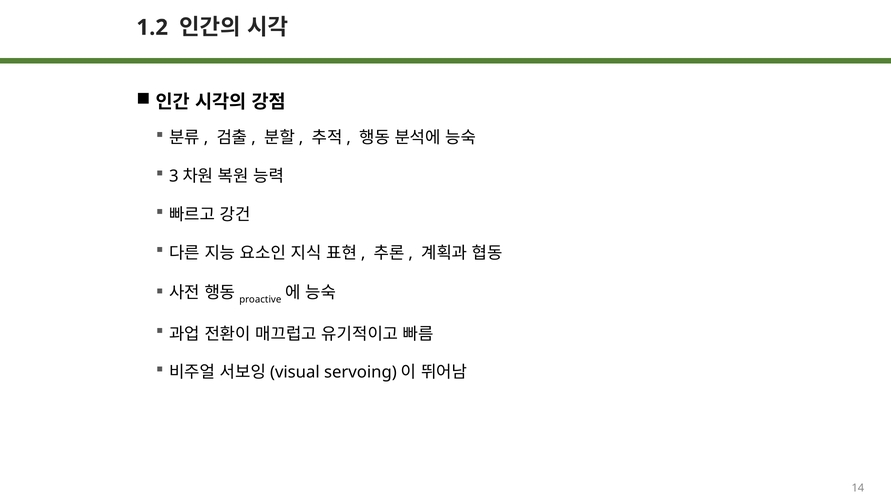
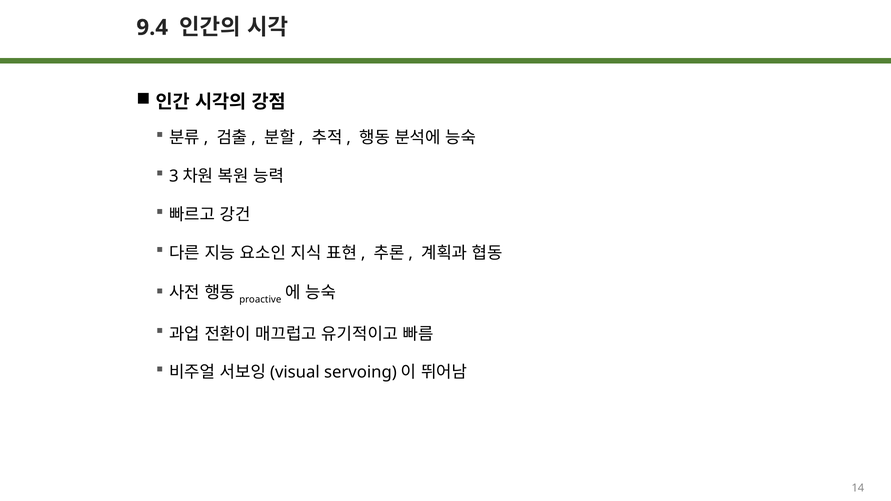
1.2: 1.2 -> 9.4 (152, 28)
